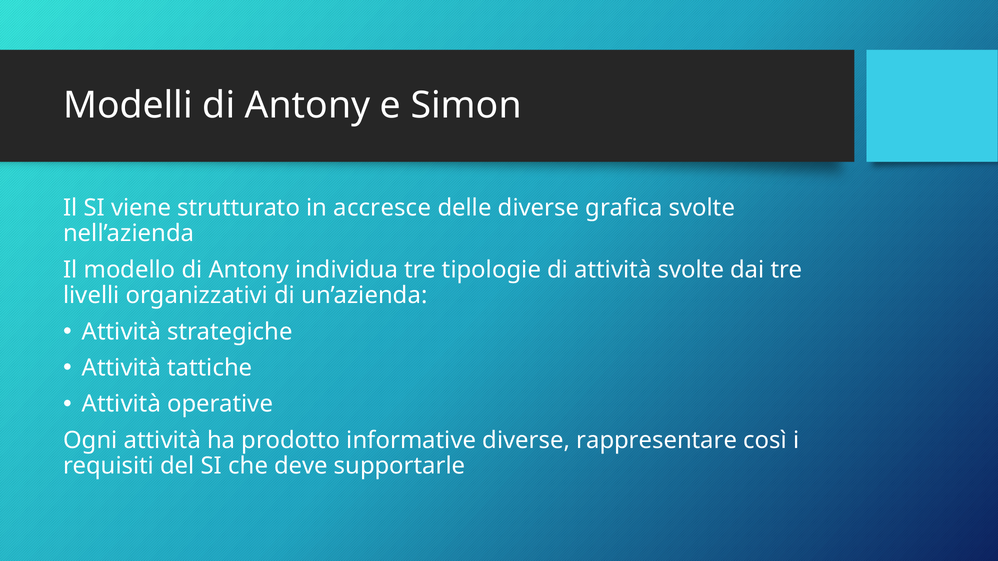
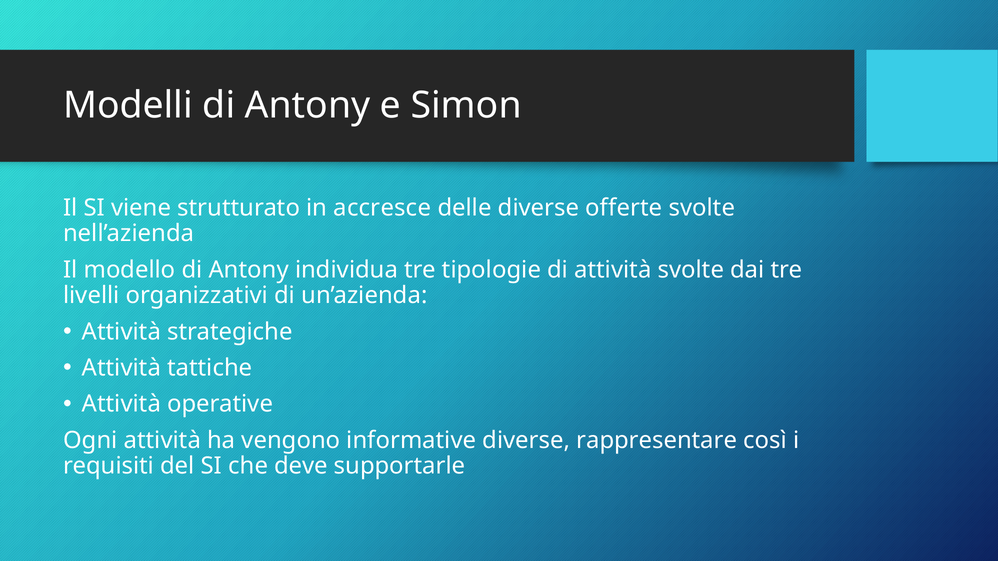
grafica: grafica -> offerte (624, 208)
prodotto: prodotto -> vengono (291, 441)
